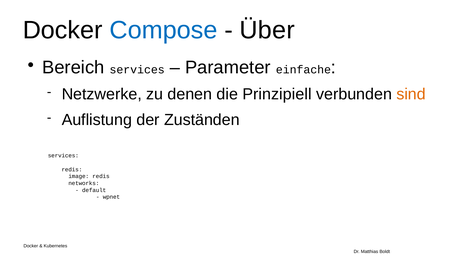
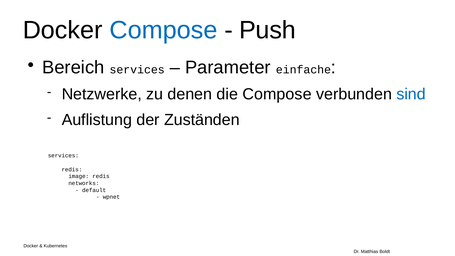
Über: Über -> Push (267, 30)
die Prinzipiell: Prinzipiell -> Compose (277, 94)
sind colour: orange -> blue (411, 94)
